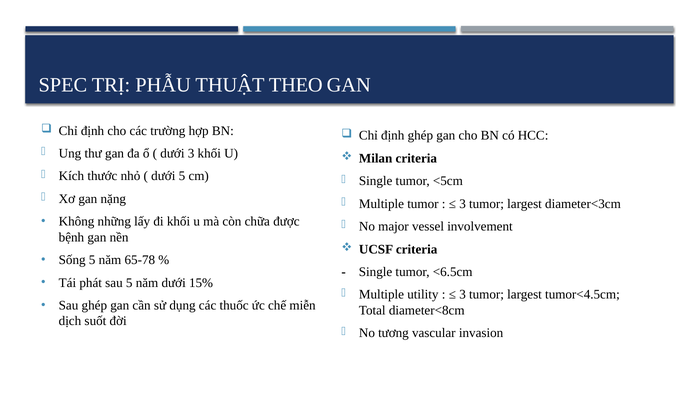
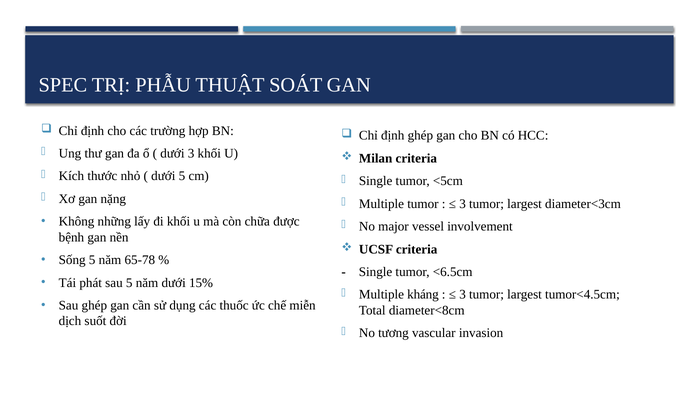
THEO: THEO -> SOÁT (296, 85)
utility: utility -> kháng (423, 295)
